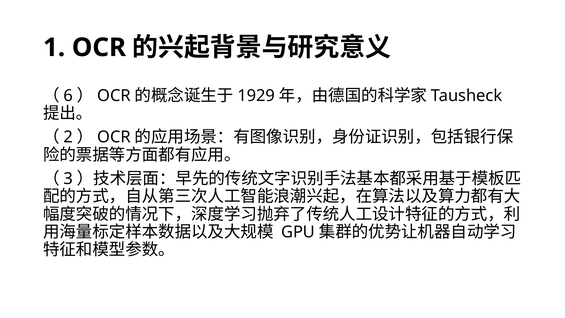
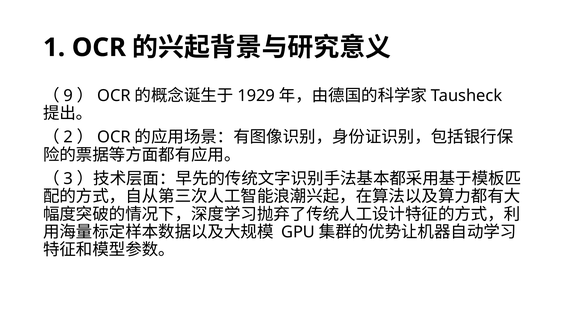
6: 6 -> 9 (68, 96)
